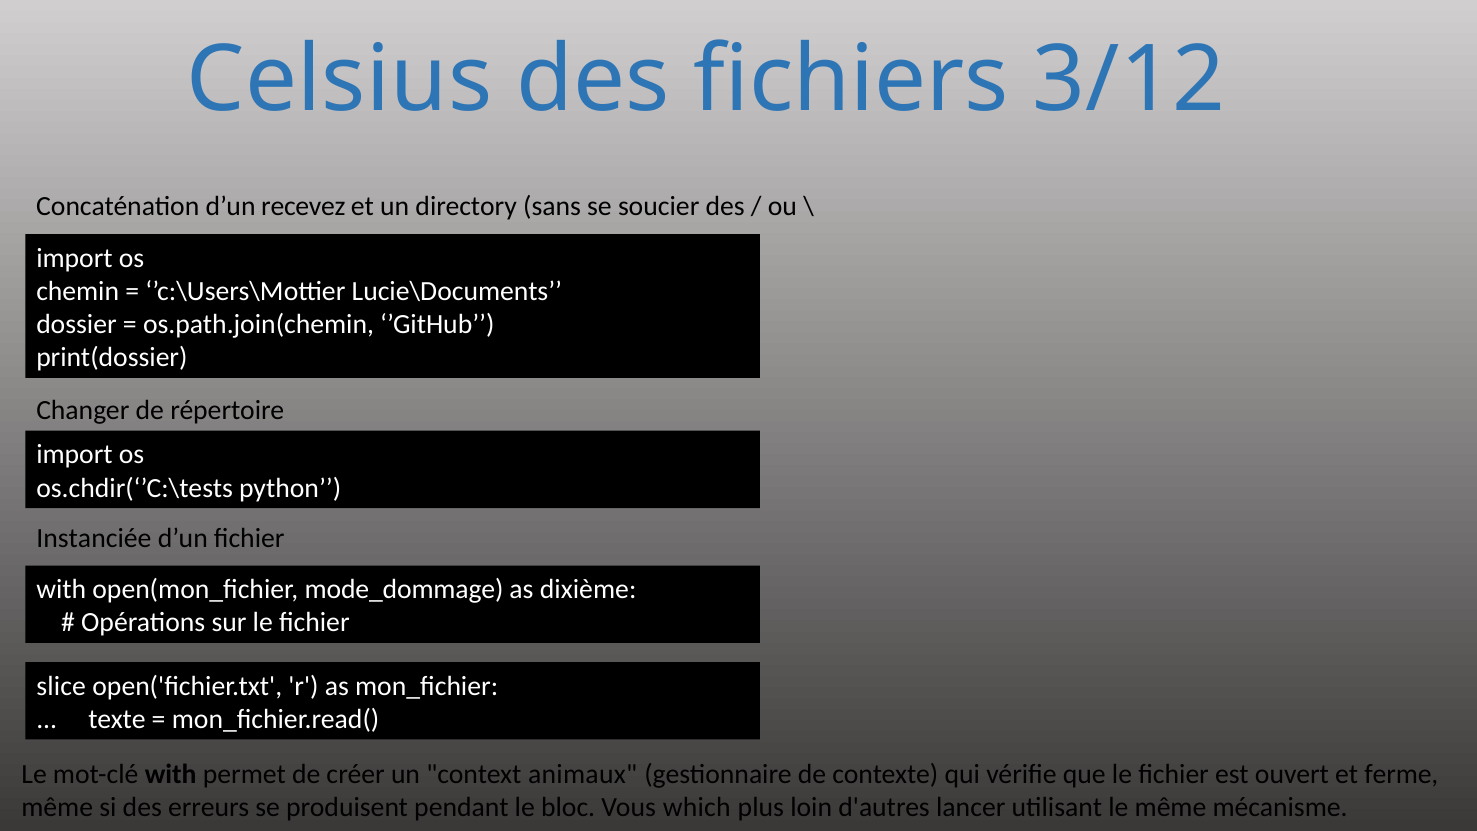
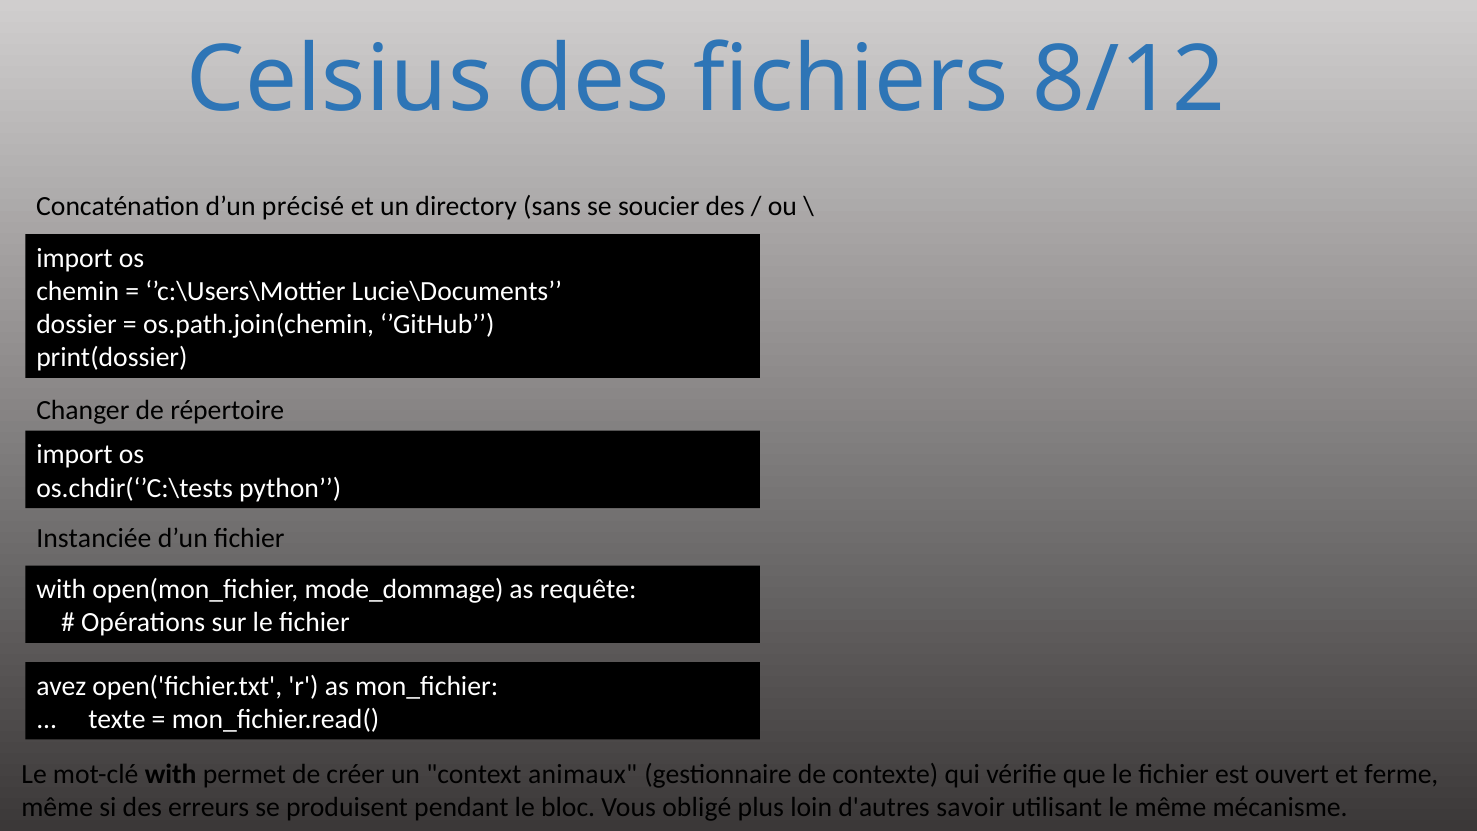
3/12: 3/12 -> 8/12 (1129, 80)
recevez: recevez -> précisé (303, 206)
dixième: dixième -> requête (588, 589)
slice: slice -> avez (61, 686)
which: which -> obligé (697, 807)
lancer: lancer -> savoir (971, 807)
